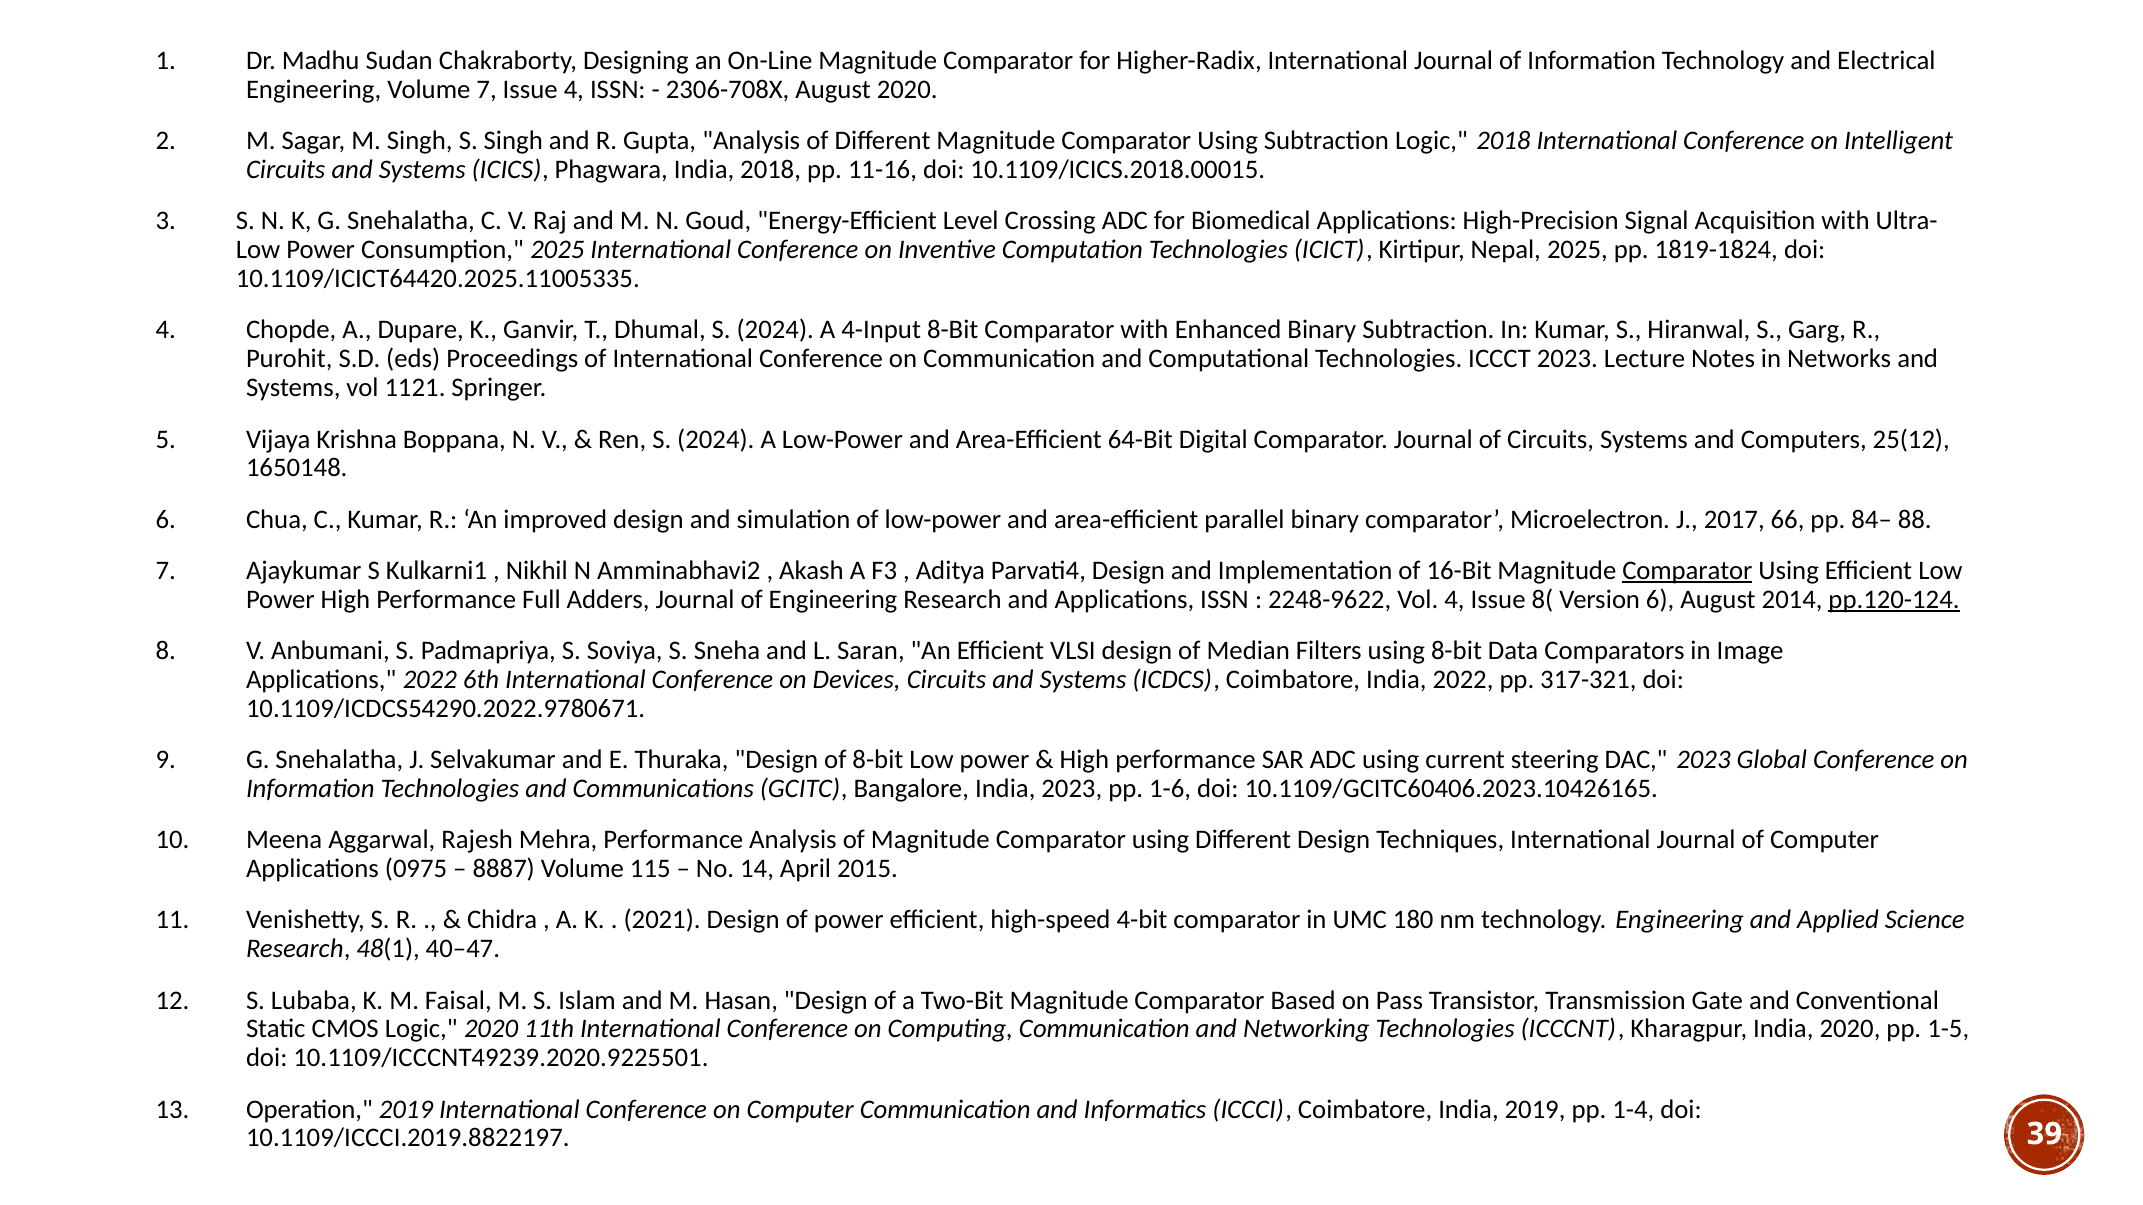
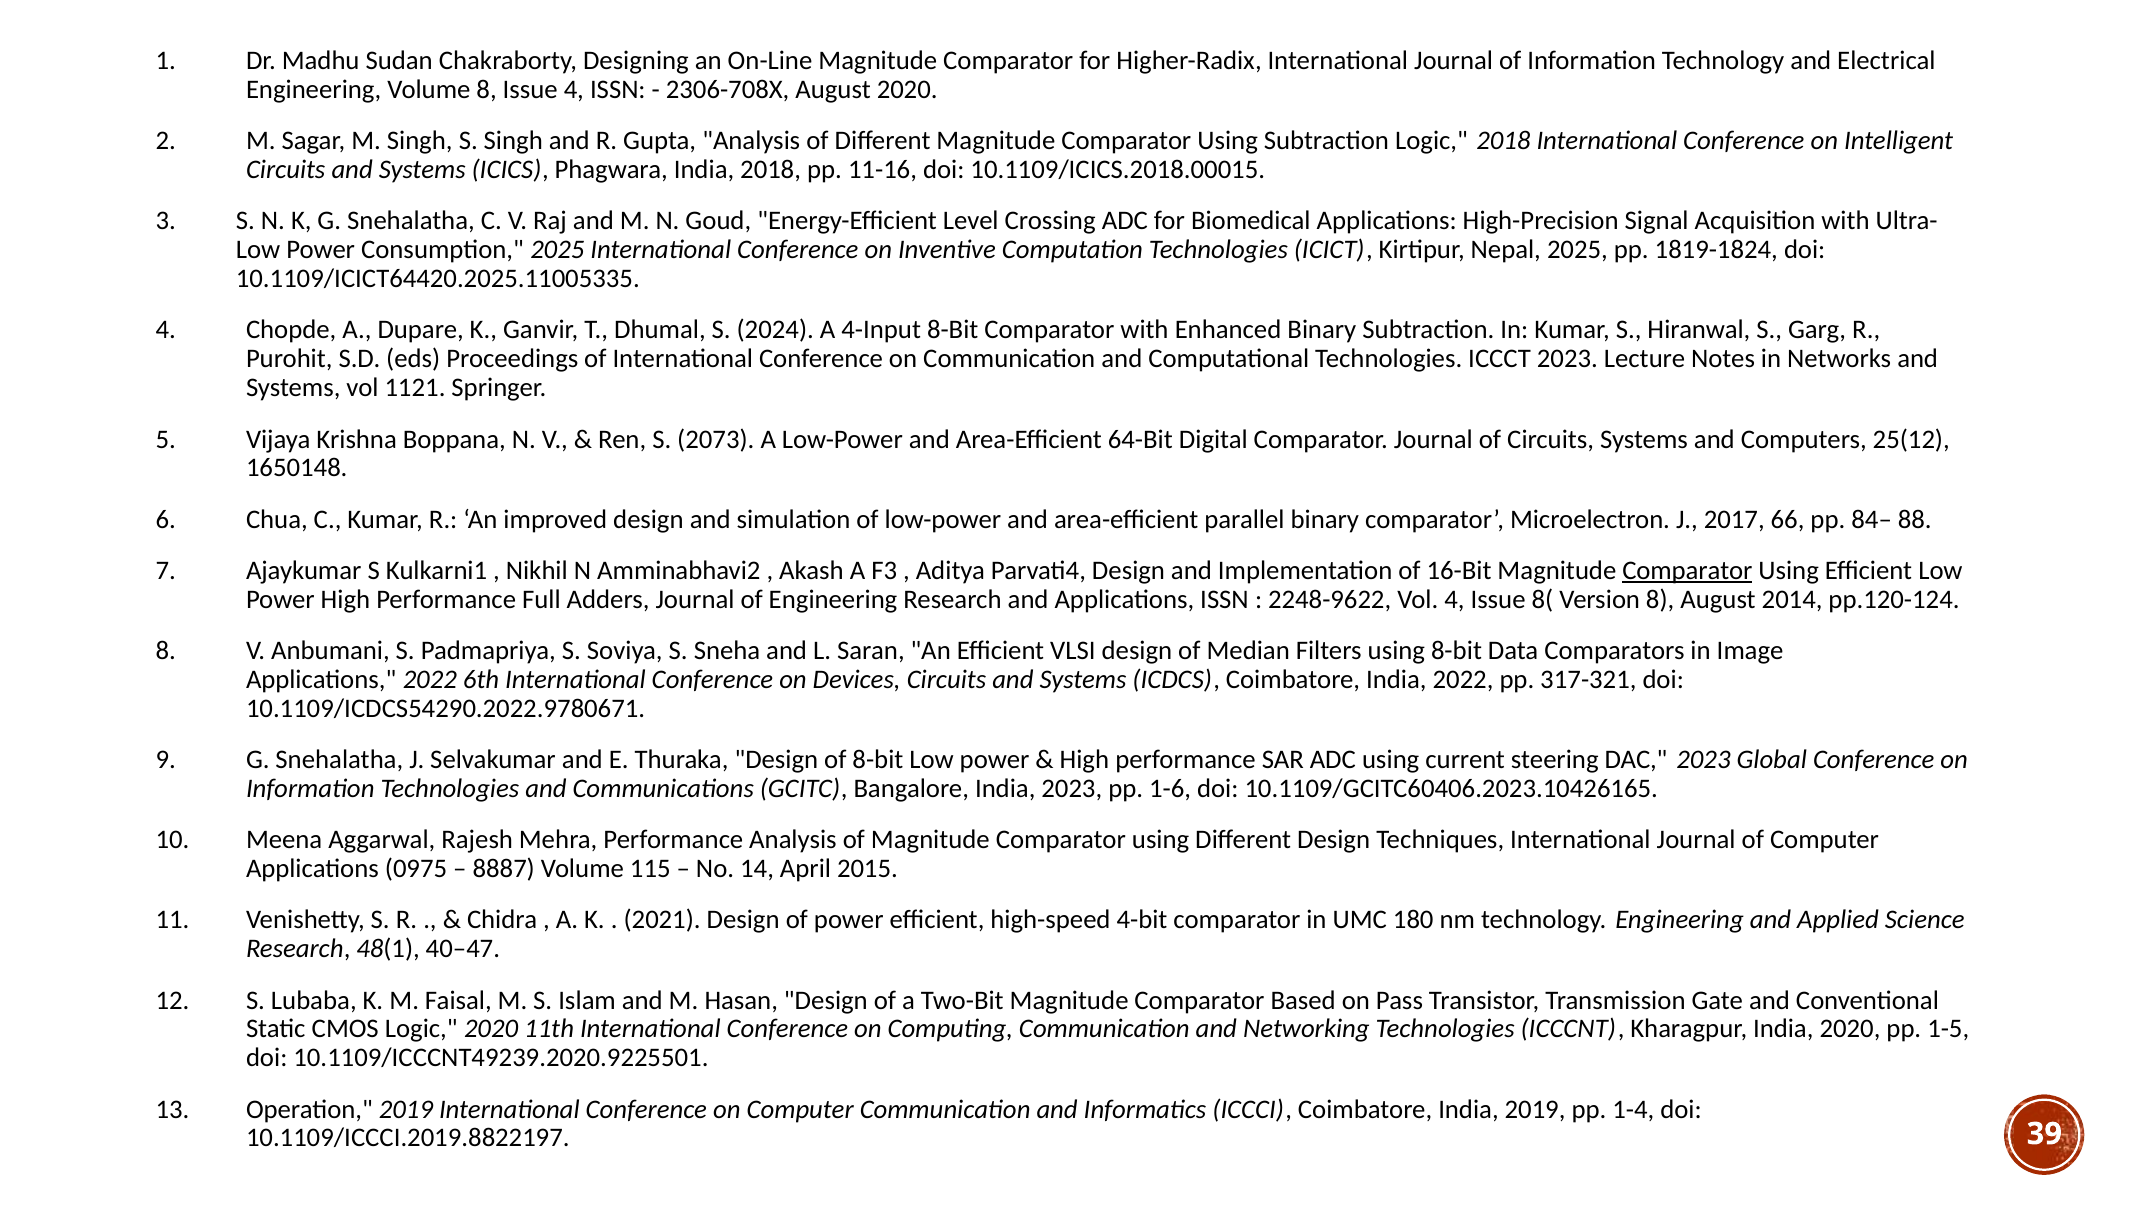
Volume 7: 7 -> 8 (487, 90)
Ren S 2024: 2024 -> 2073 (716, 439)
Version 6: 6 -> 8 (1660, 600)
pp.120-124 underline: present -> none (1894, 600)
